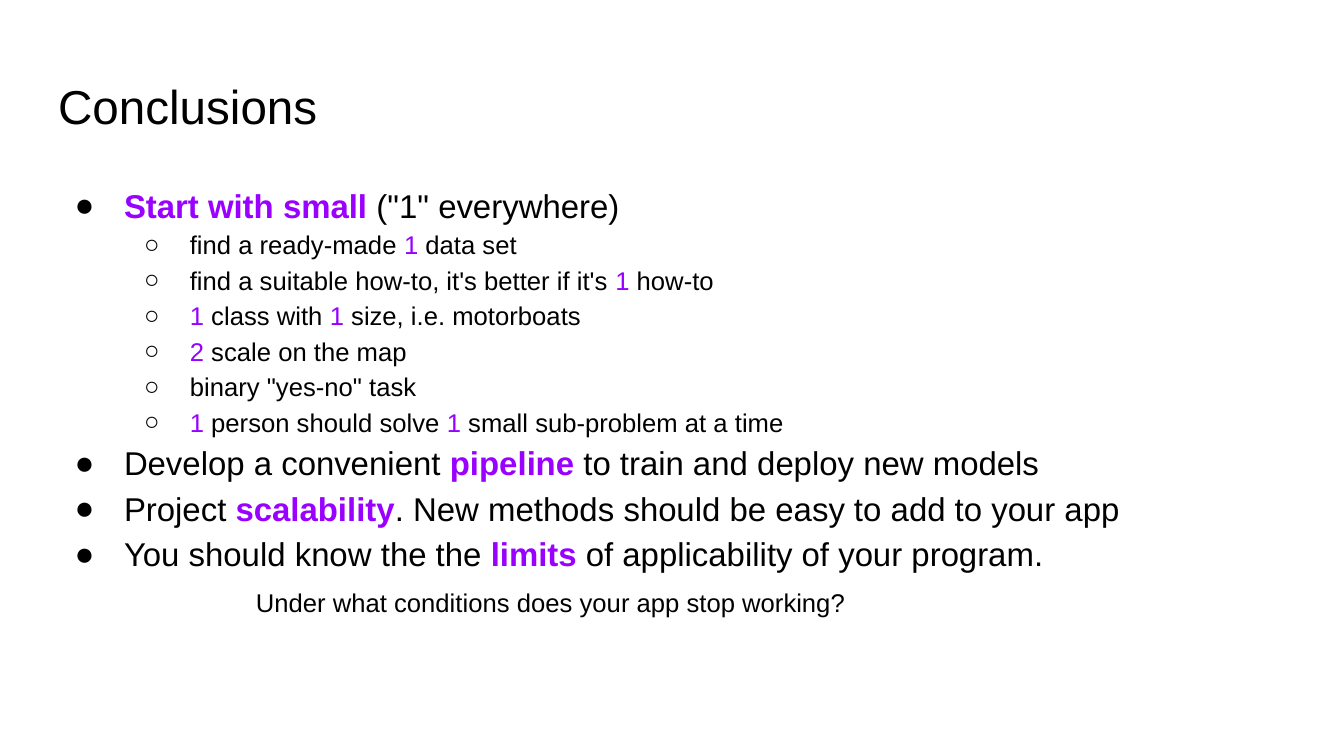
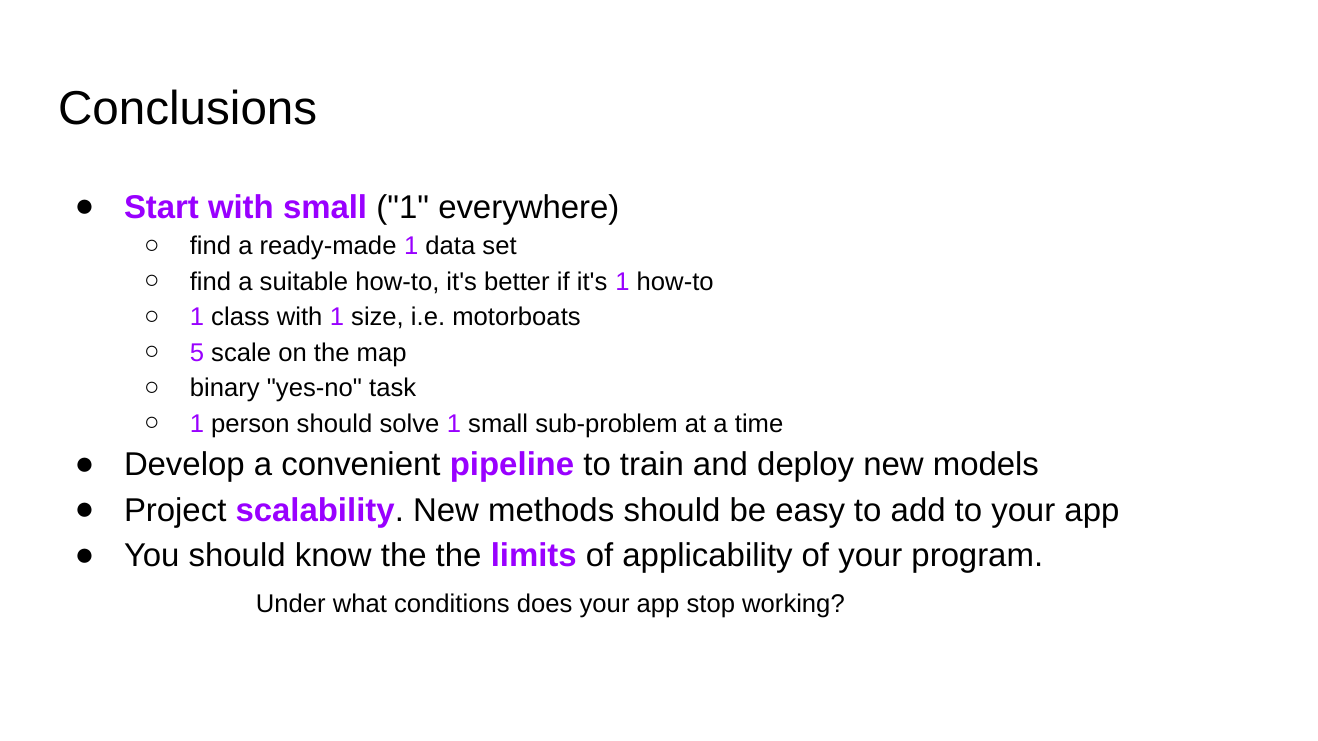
2: 2 -> 5 (197, 353)
